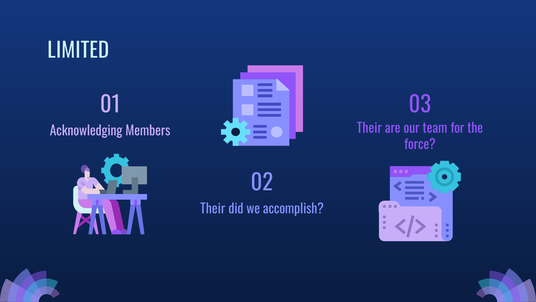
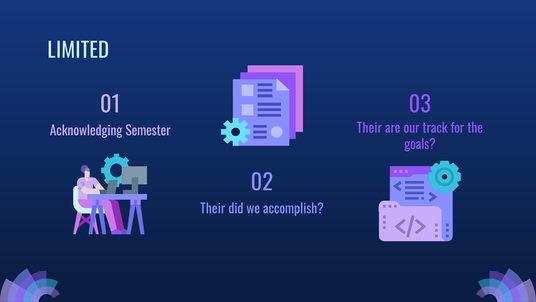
team: team -> track (435, 128)
Members: Members -> Semester (148, 131)
force: force -> goals (420, 144)
